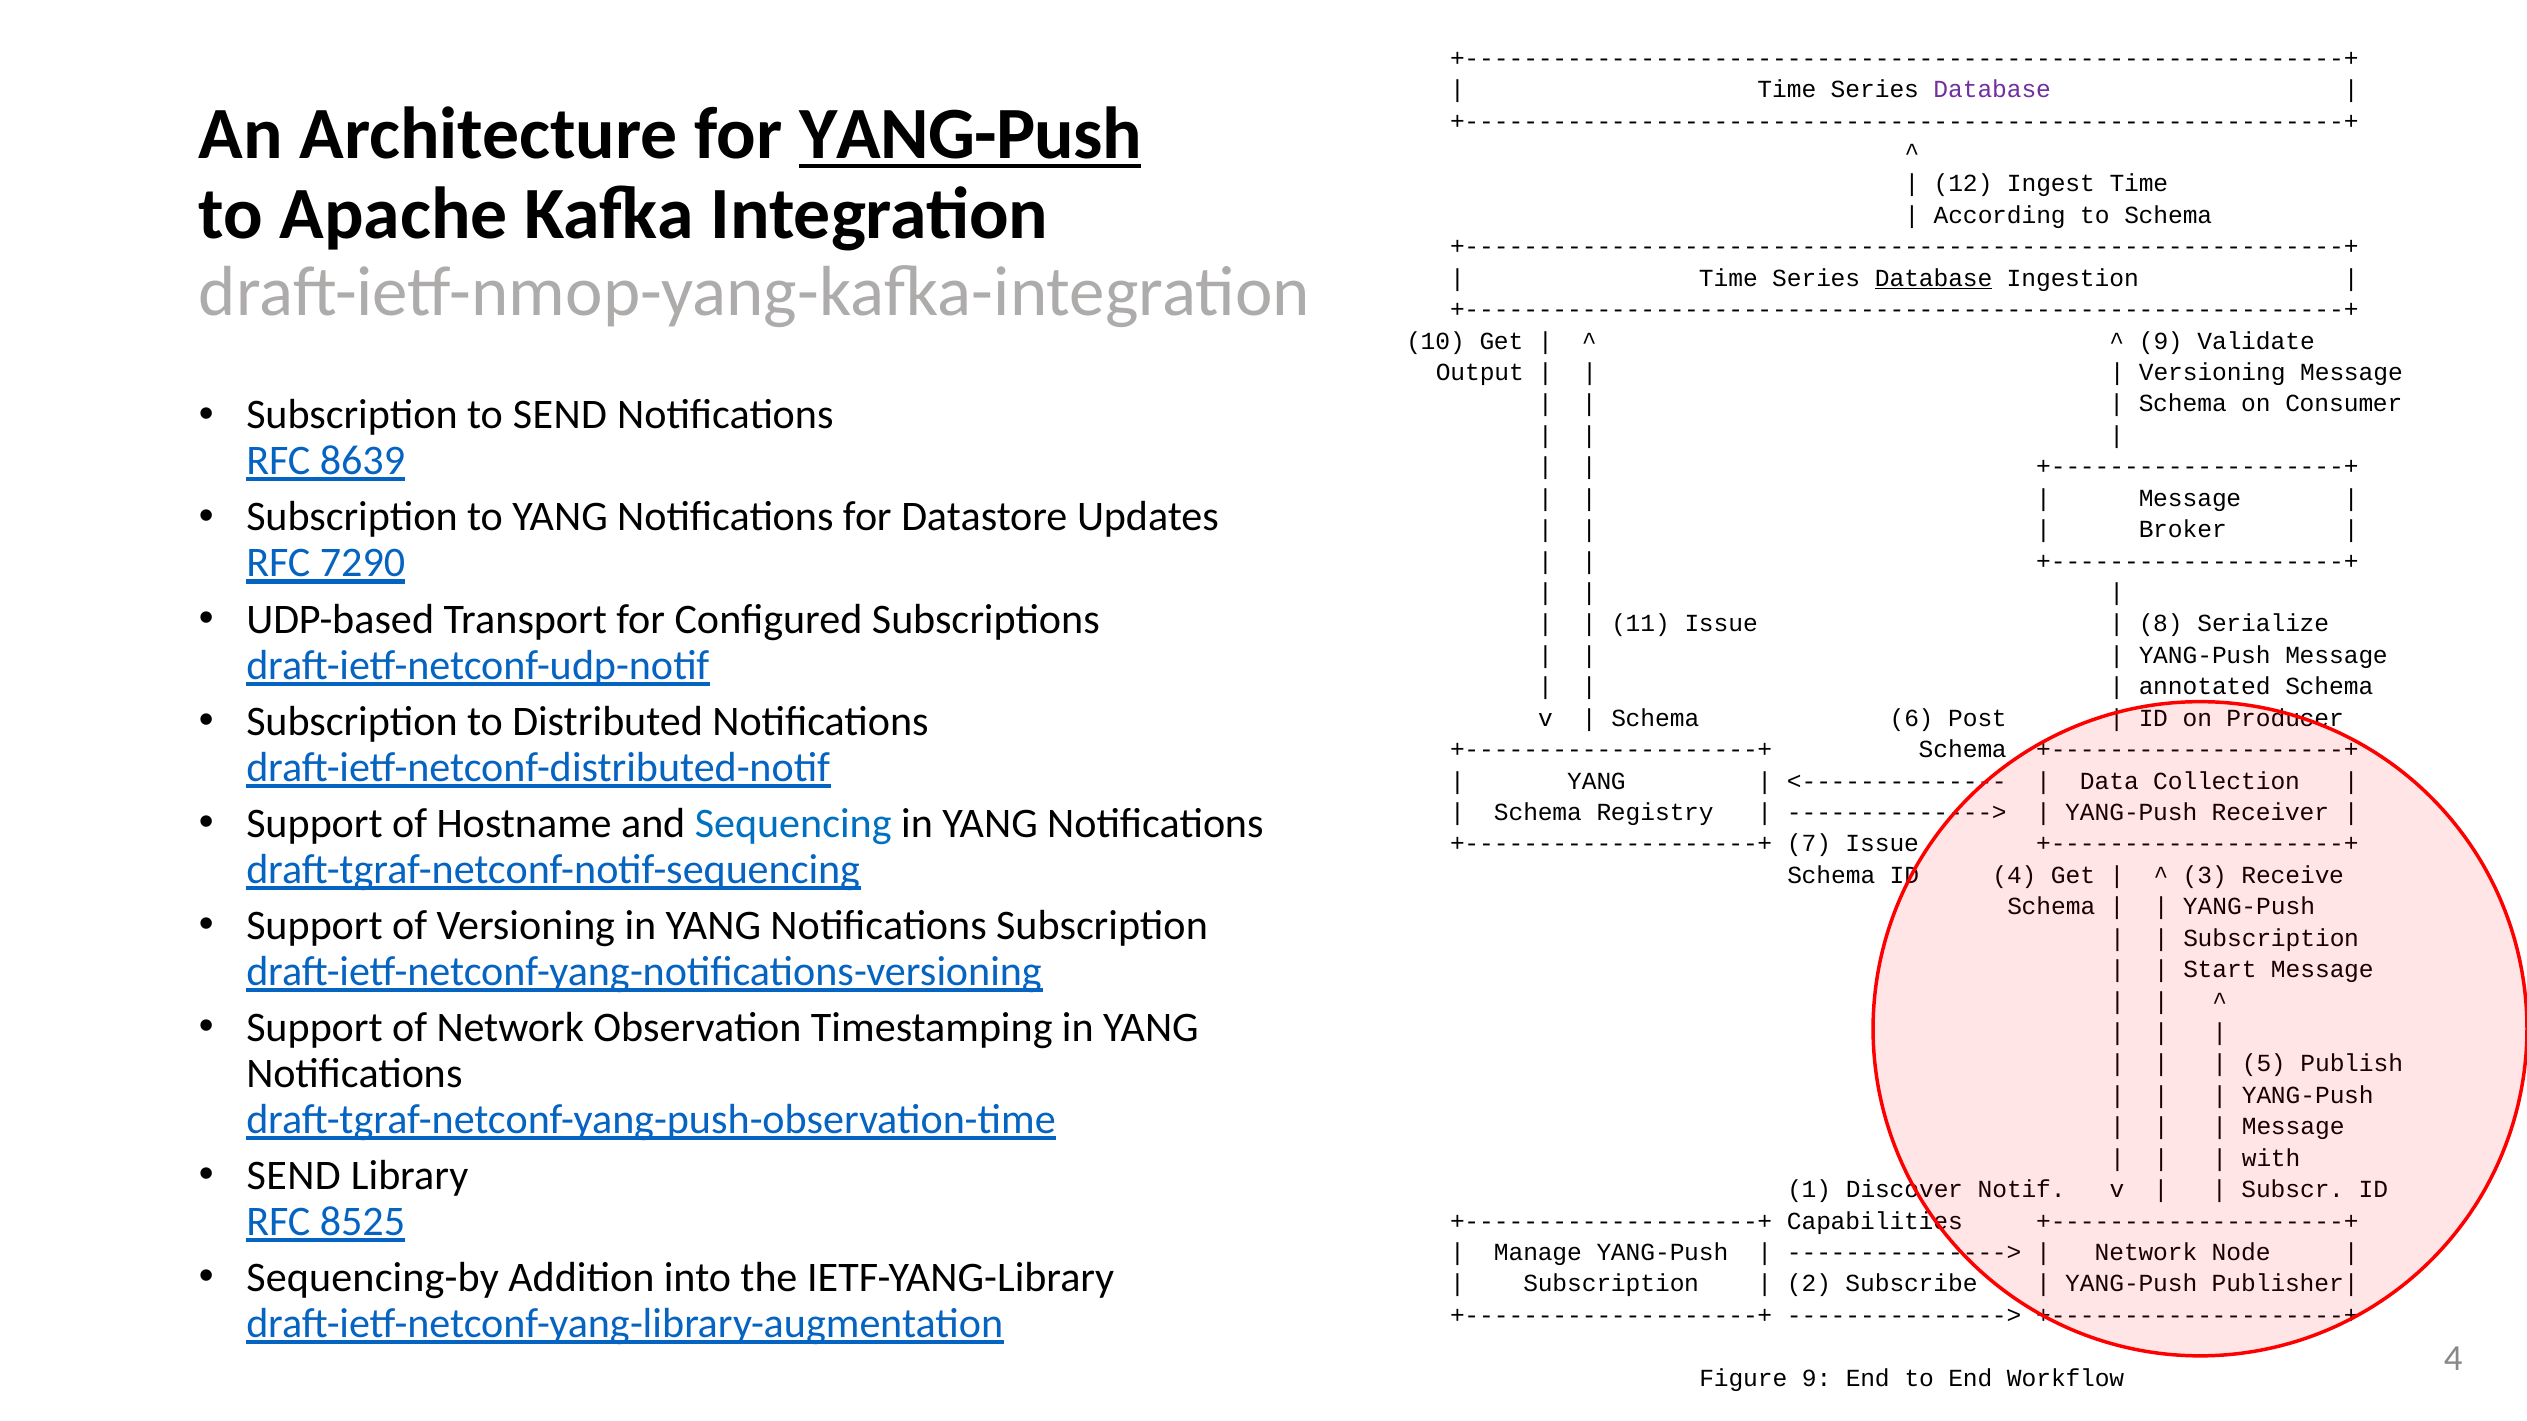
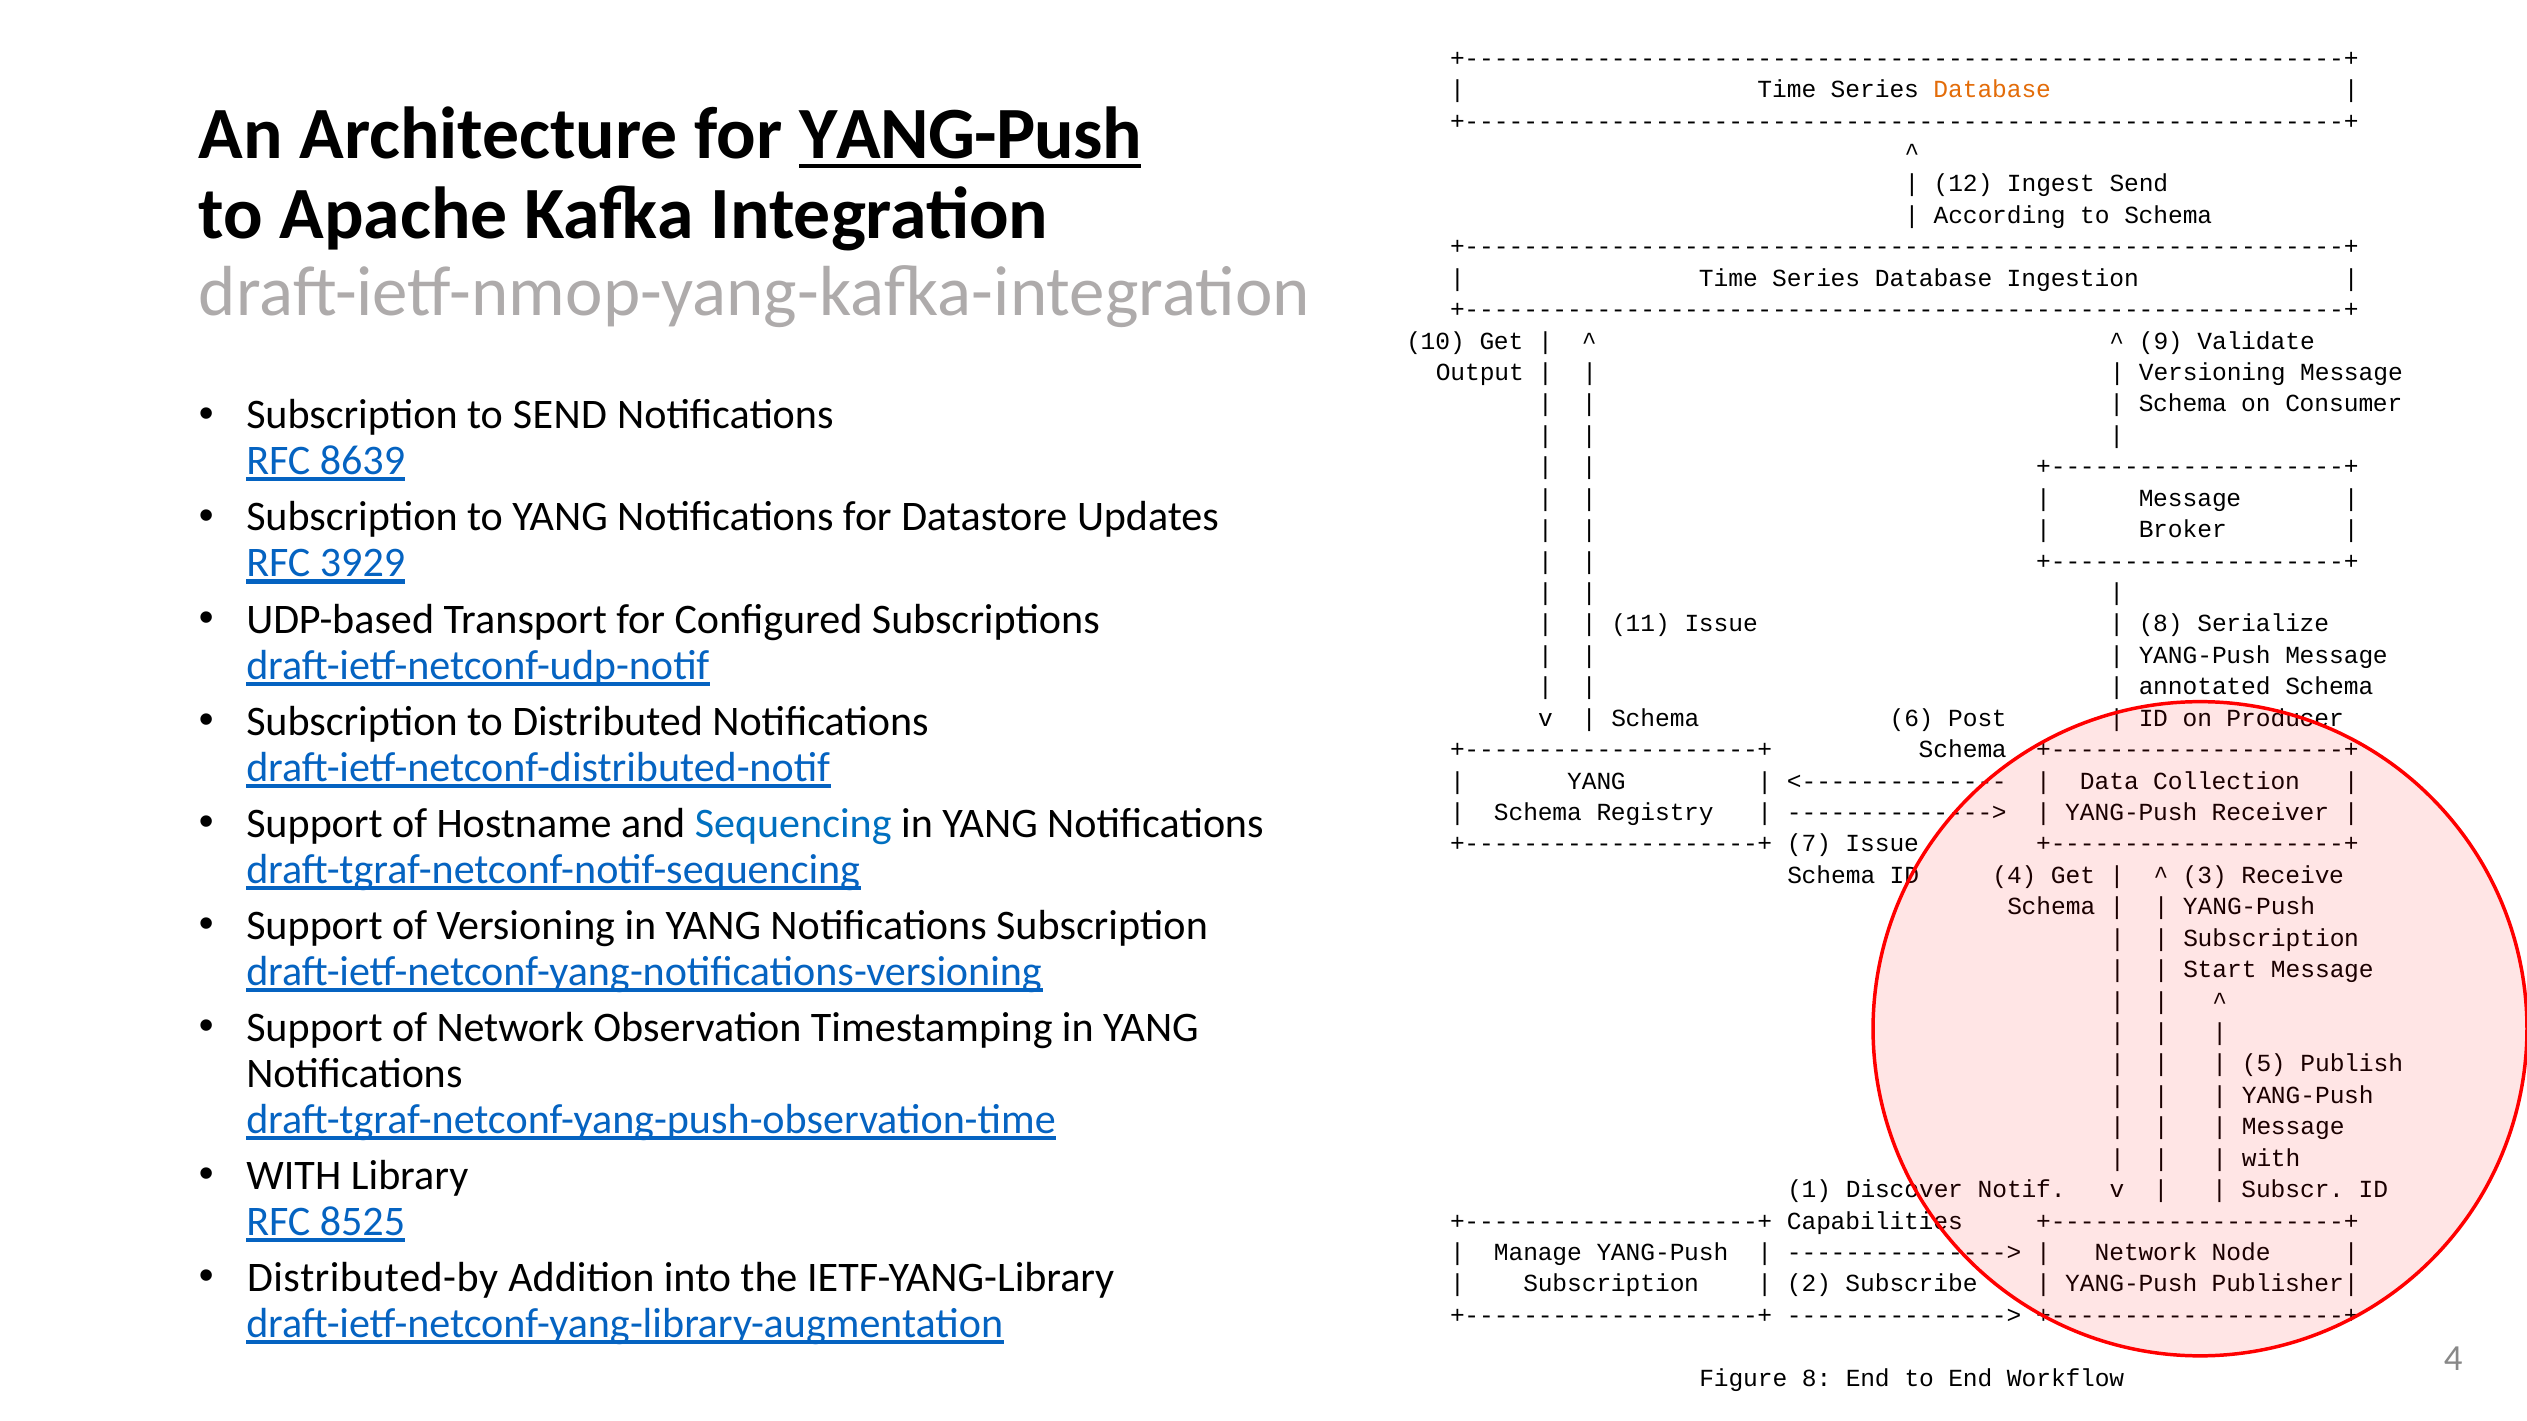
Database colour: purple -> orange (1992, 90)
Ingest Time: Time -> Send (2139, 184)
Database underline: present -> none (1934, 278)
7290: 7290 -> 3929 (363, 563)
SEND: SEND -> WITH (294, 1176)
Sequencing-by: Sequencing-by -> Distributed-by (373, 1278)
Figure 9: 9 -> 8 (1817, 1379)
